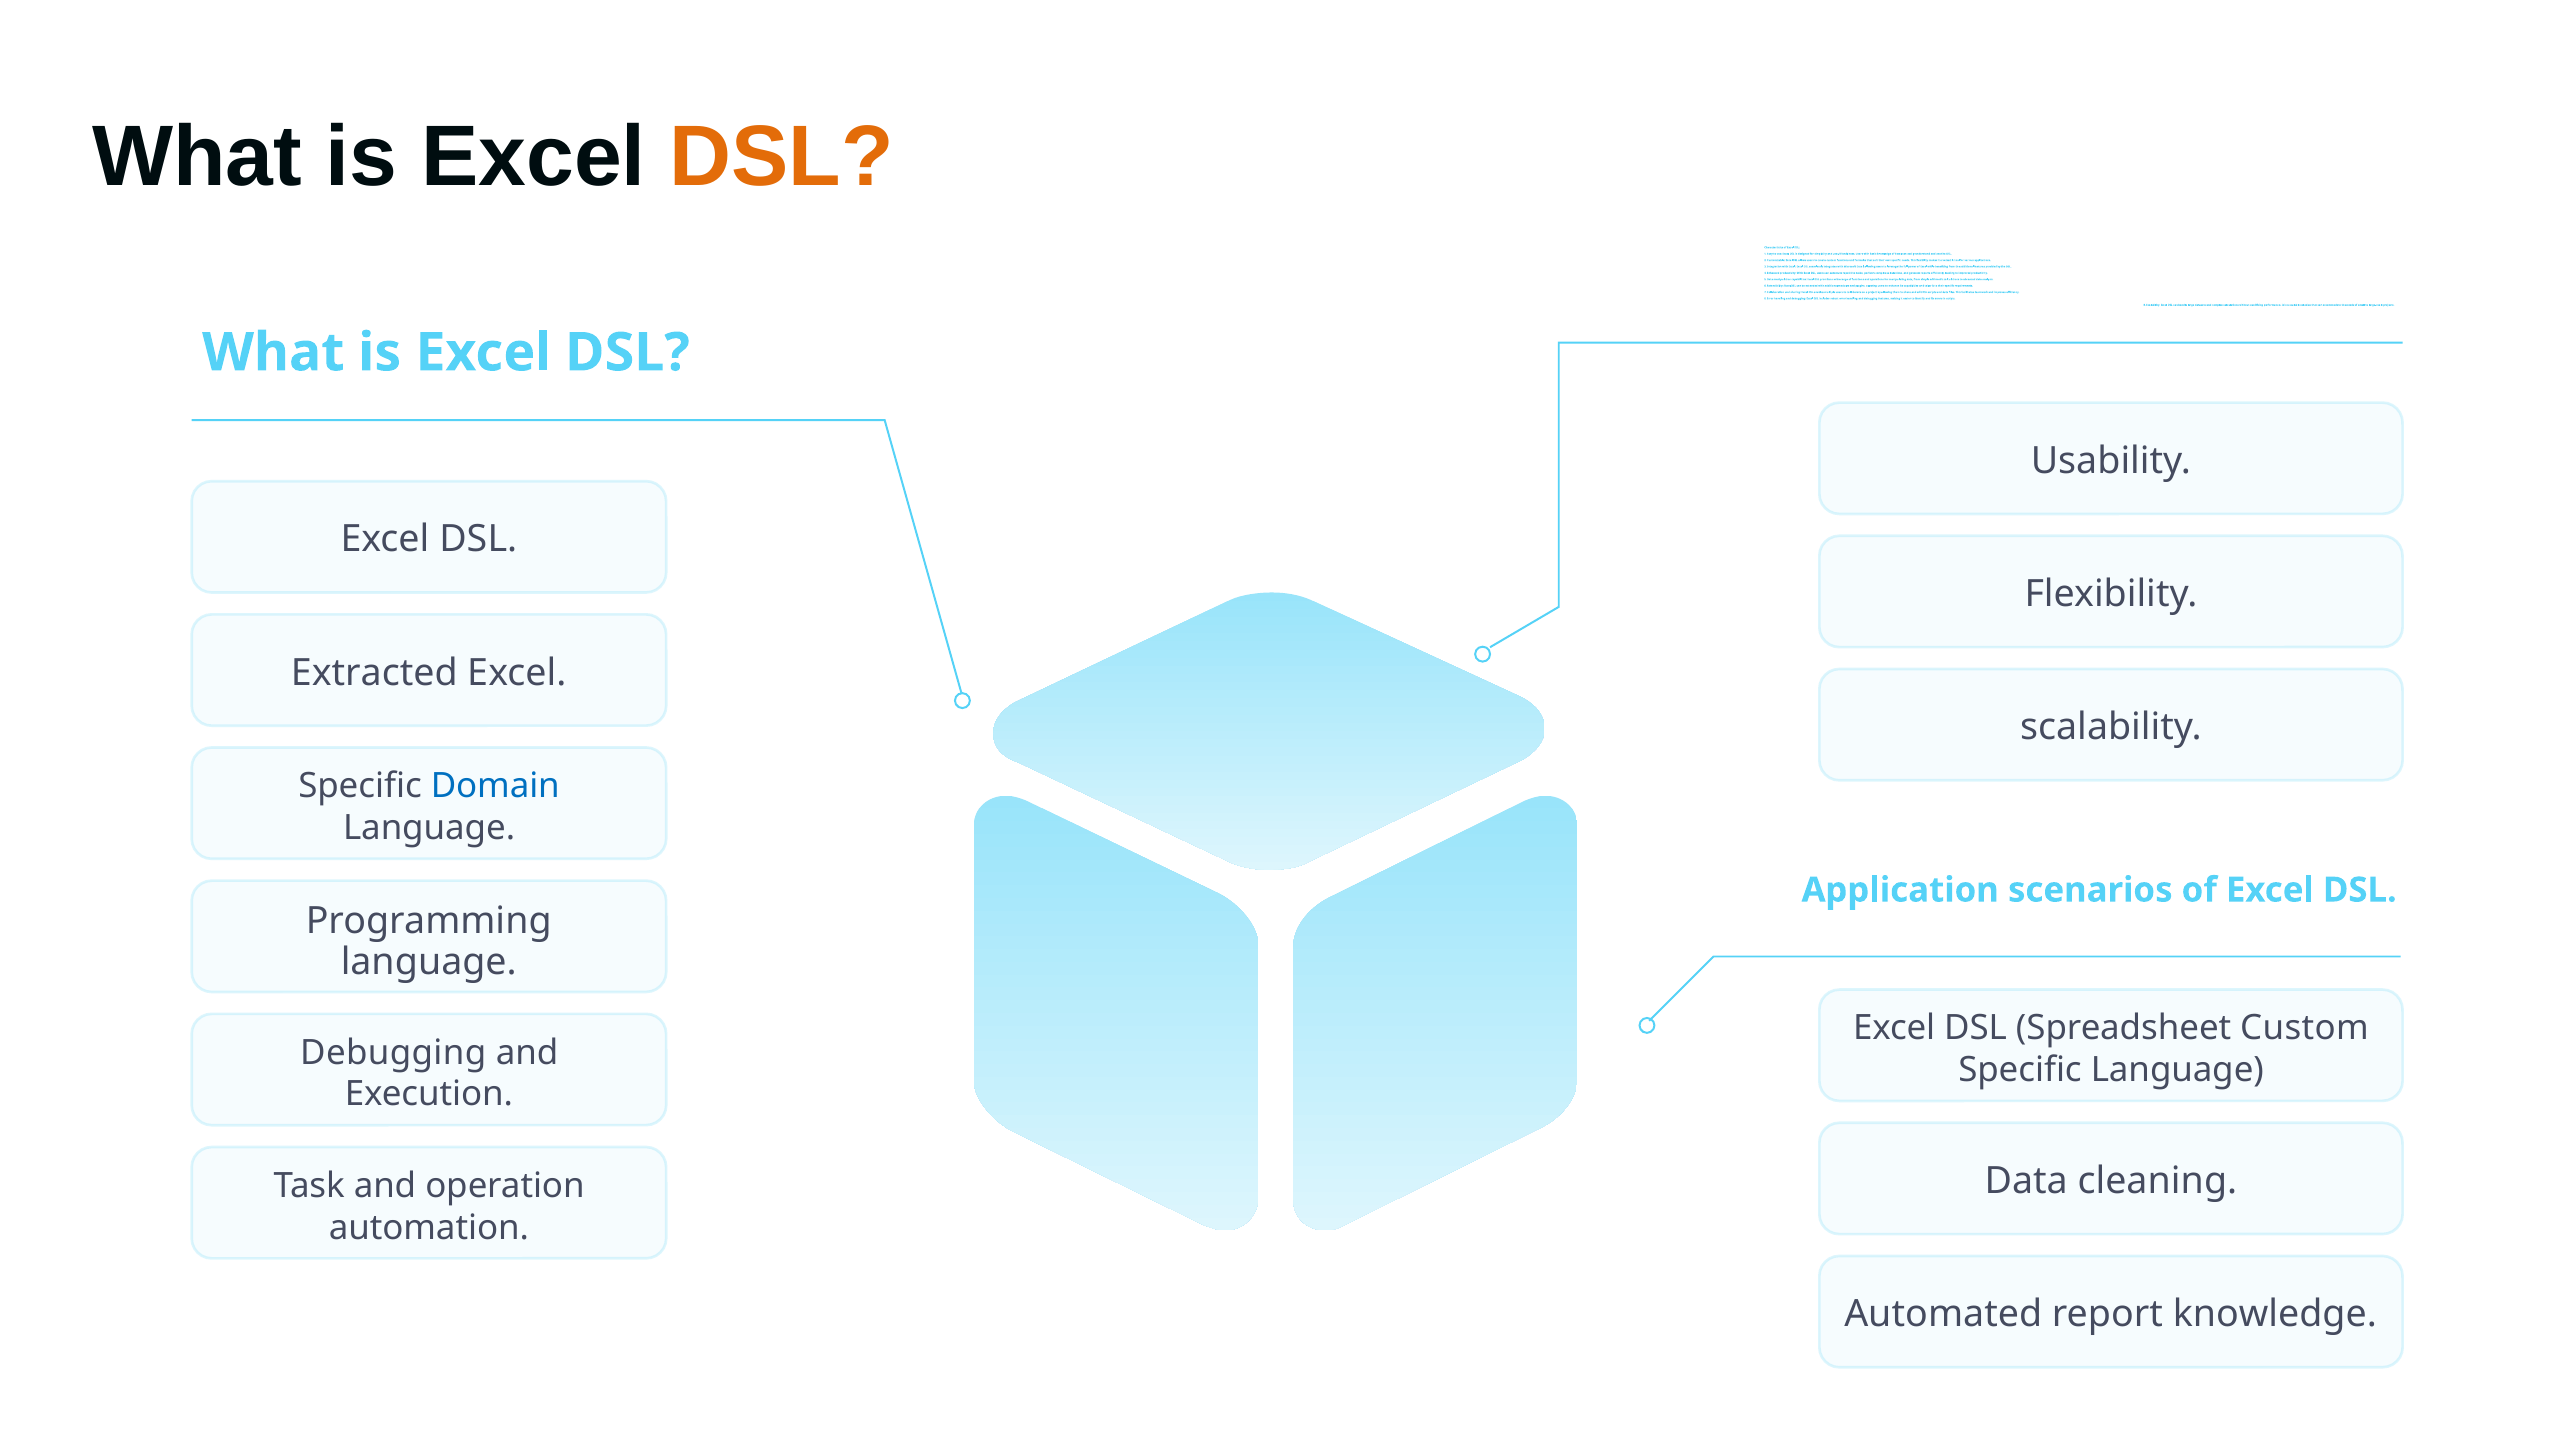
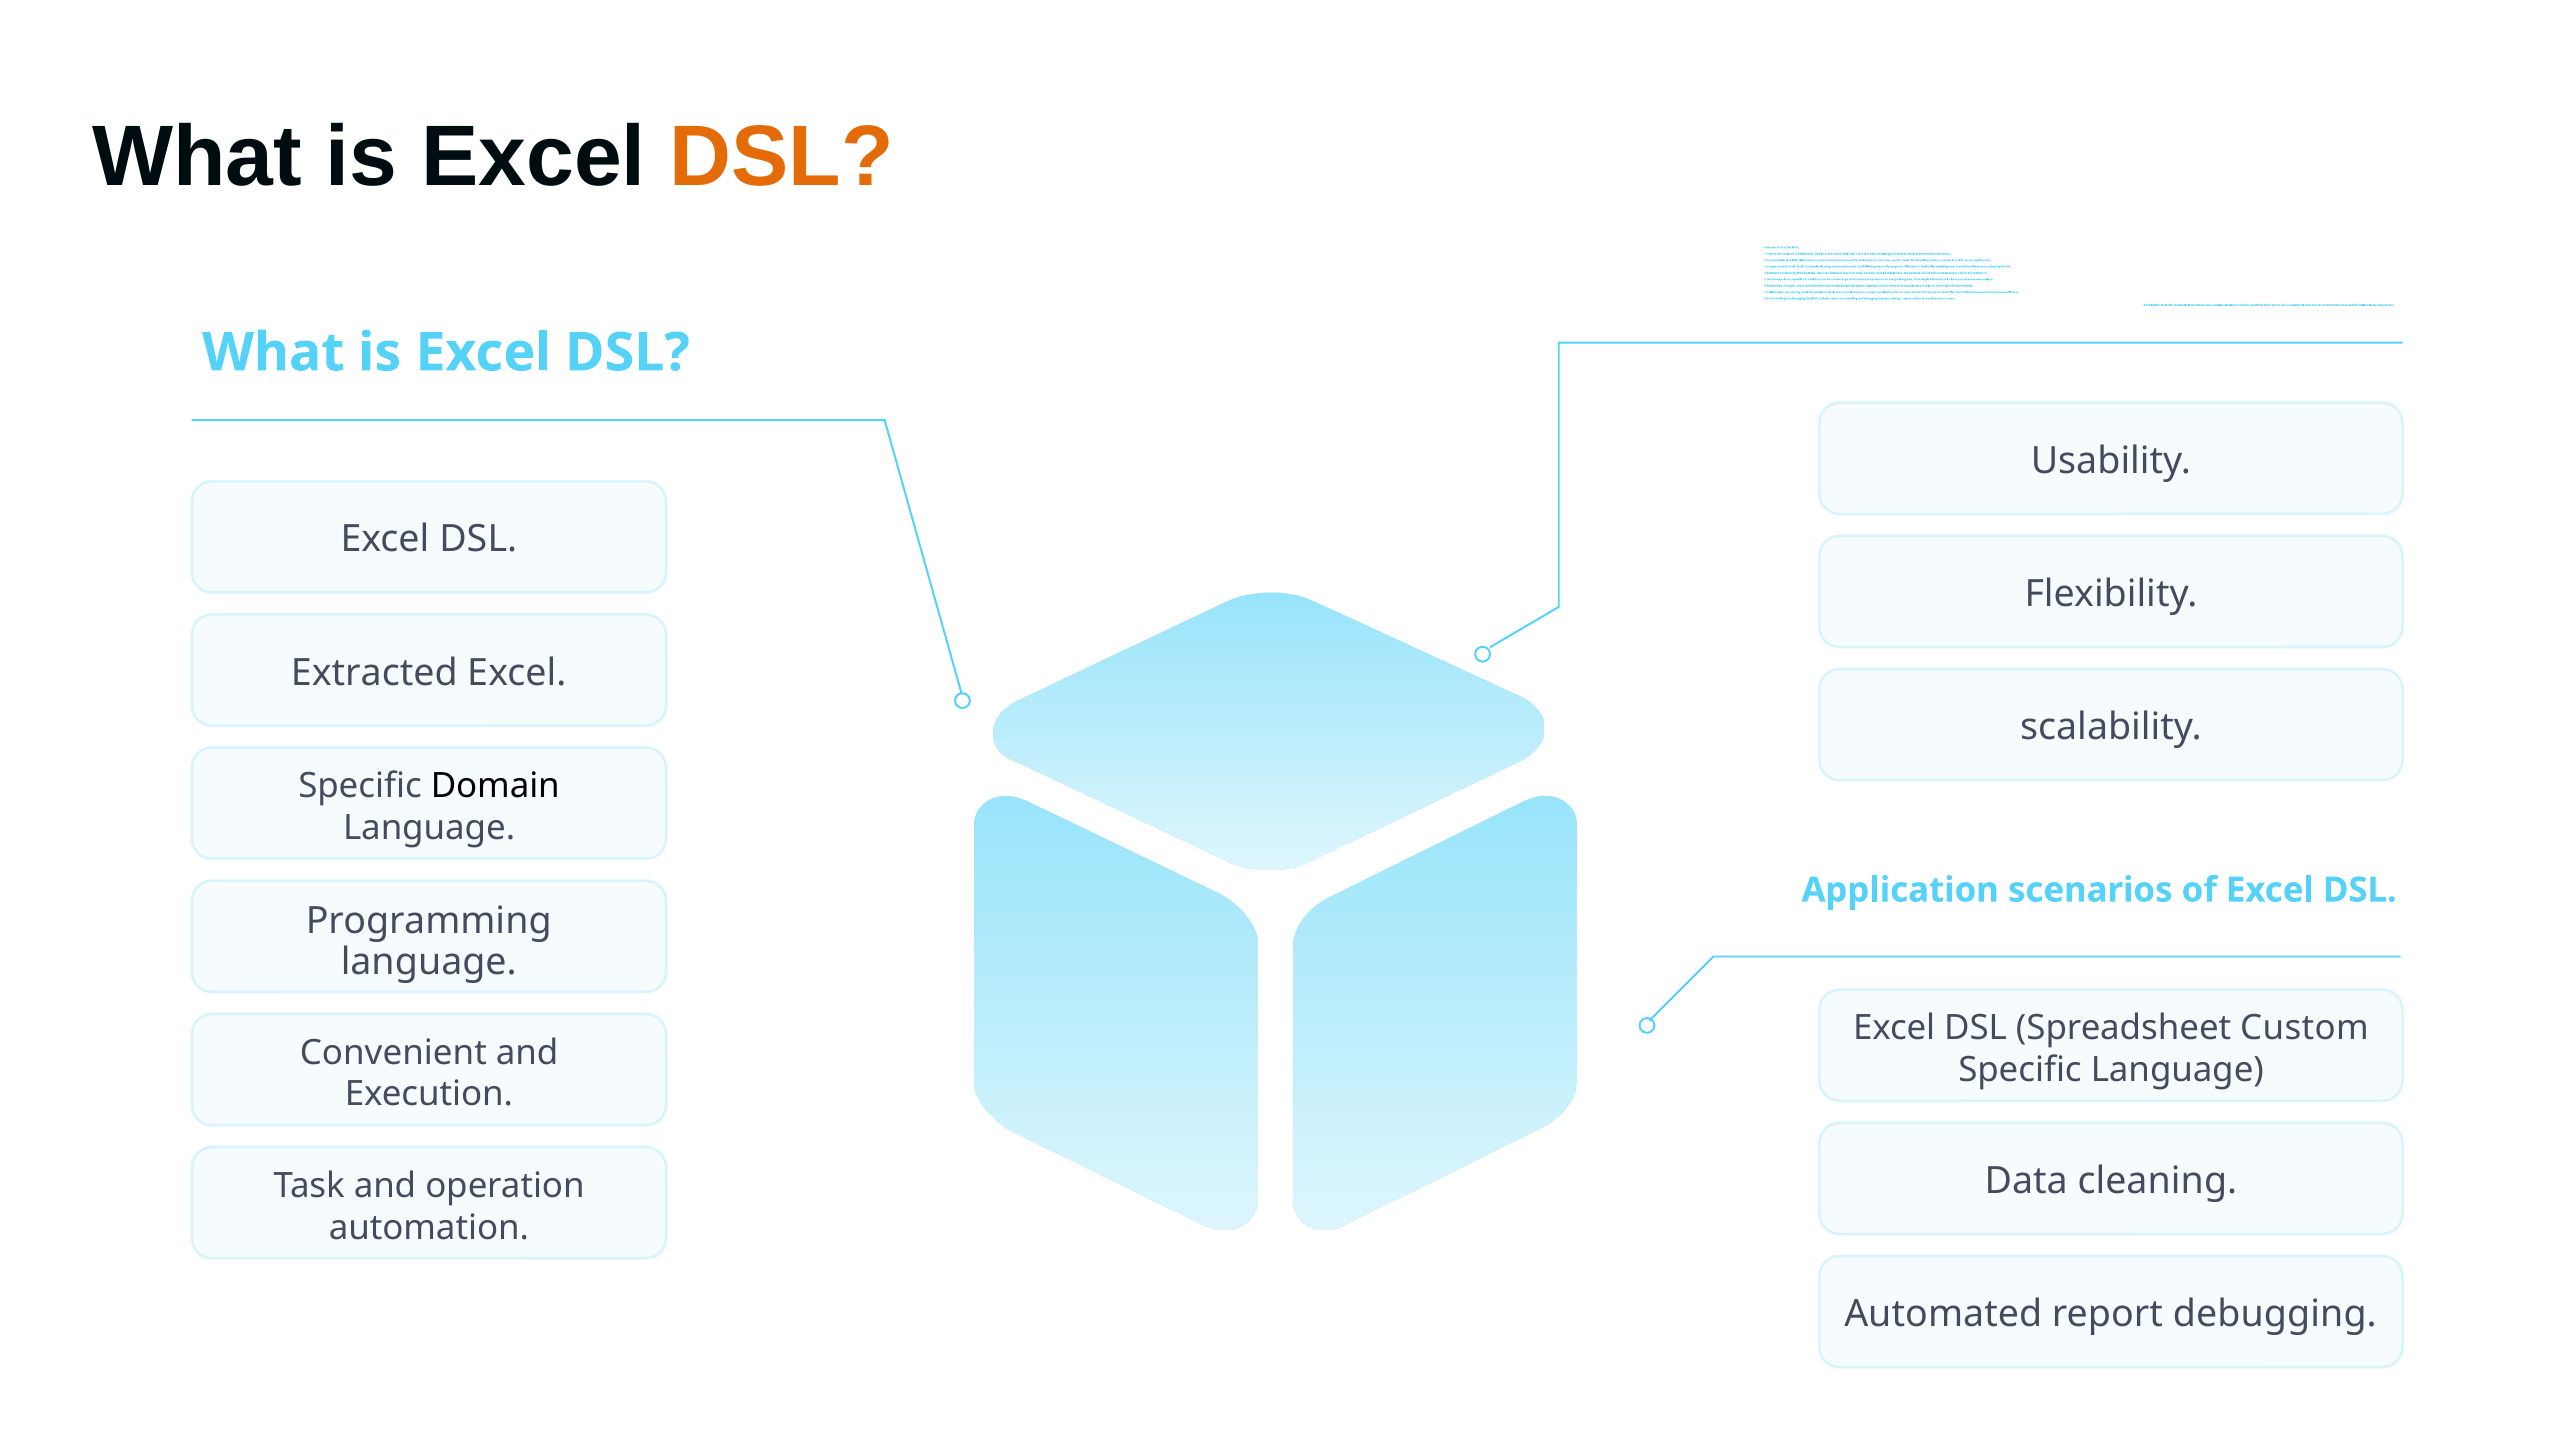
Domain colour: blue -> black (495, 786)
Debugging: Debugging -> Convenient (393, 1053)
report knowledge: knowledge -> debugging (2275, 1314)
